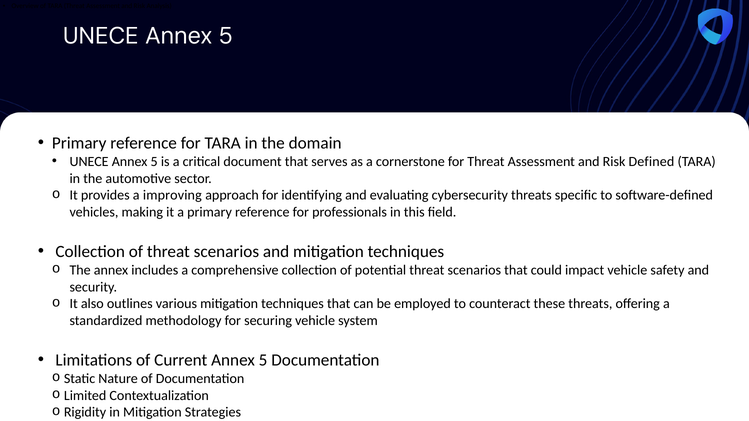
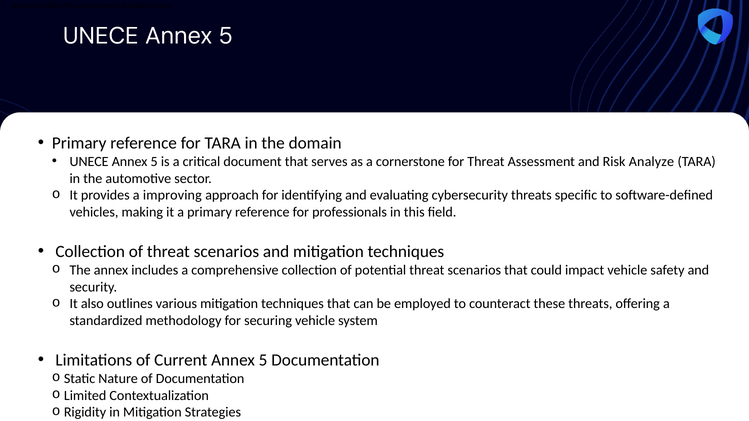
Defined: Defined -> Analyze (651, 162)
